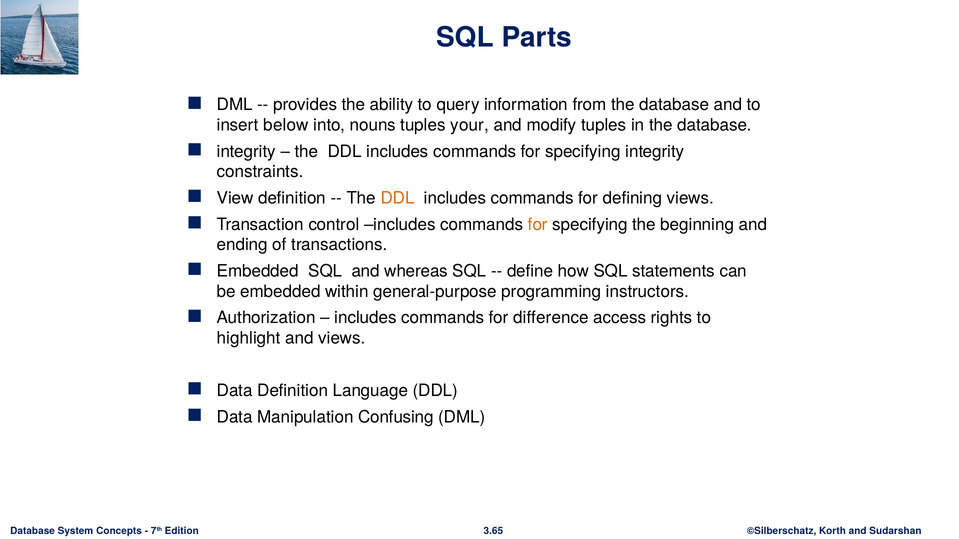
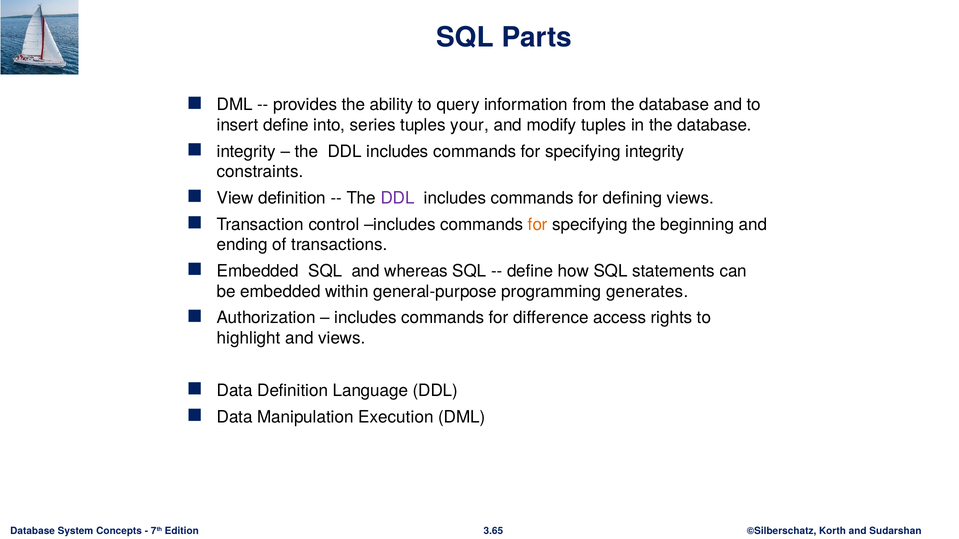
insert below: below -> define (286, 125)
nouns: nouns -> series (373, 125)
DDL colour: orange -> purple (398, 198)
instructors: instructors -> generates (647, 292)
Confusing: Confusing -> Execution (396, 417)
